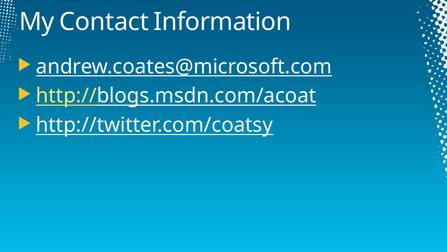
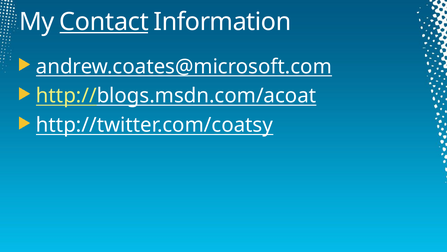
Contact underline: none -> present (104, 22)
